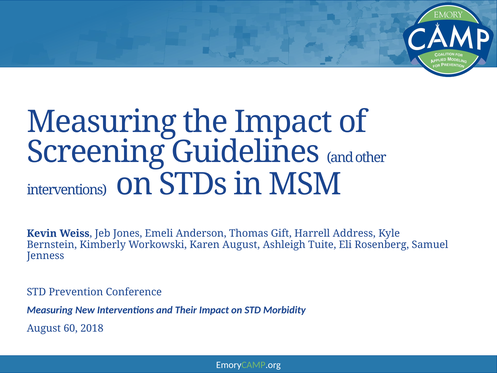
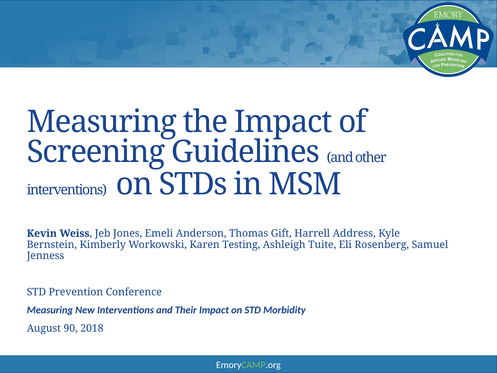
Karen August: August -> Testing (241, 244)
60: 60 -> 90 (71, 328)
